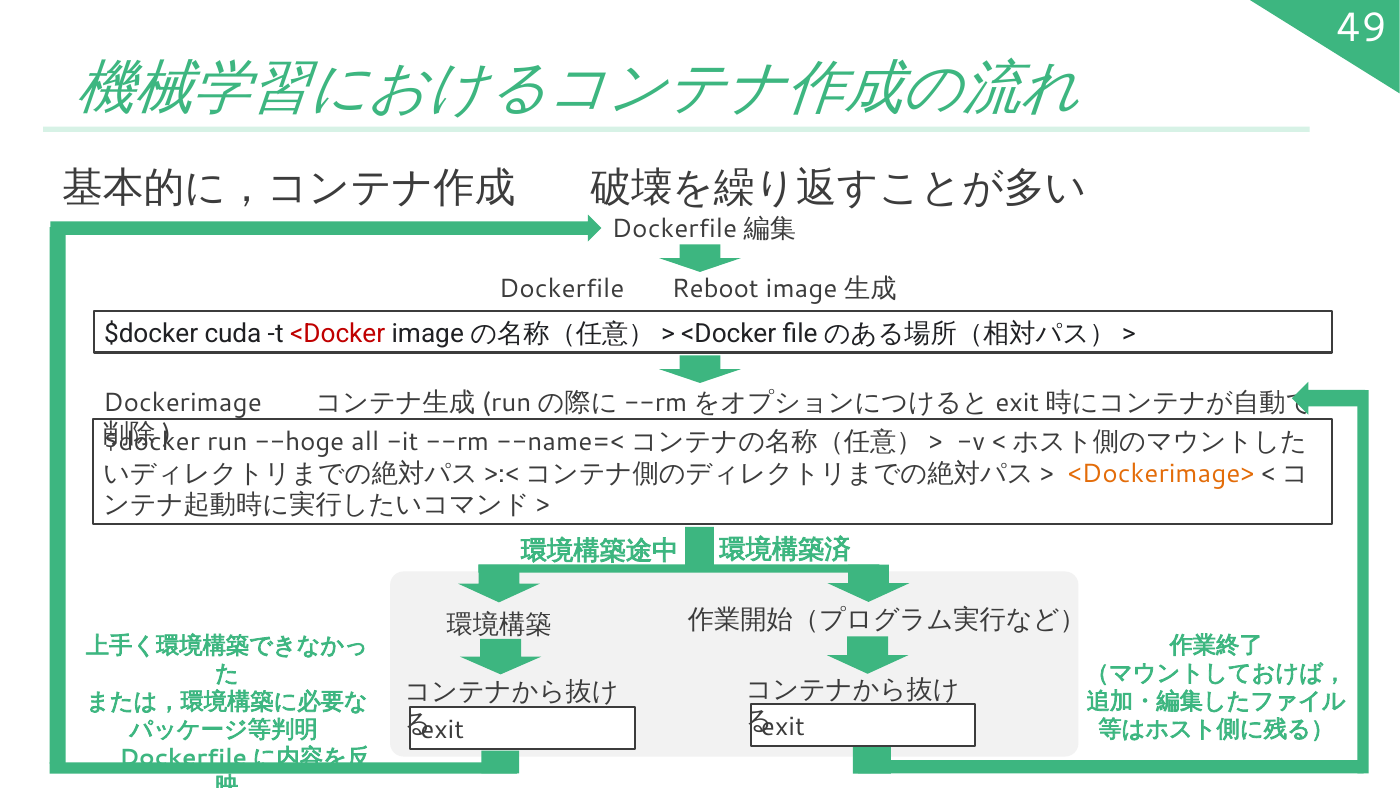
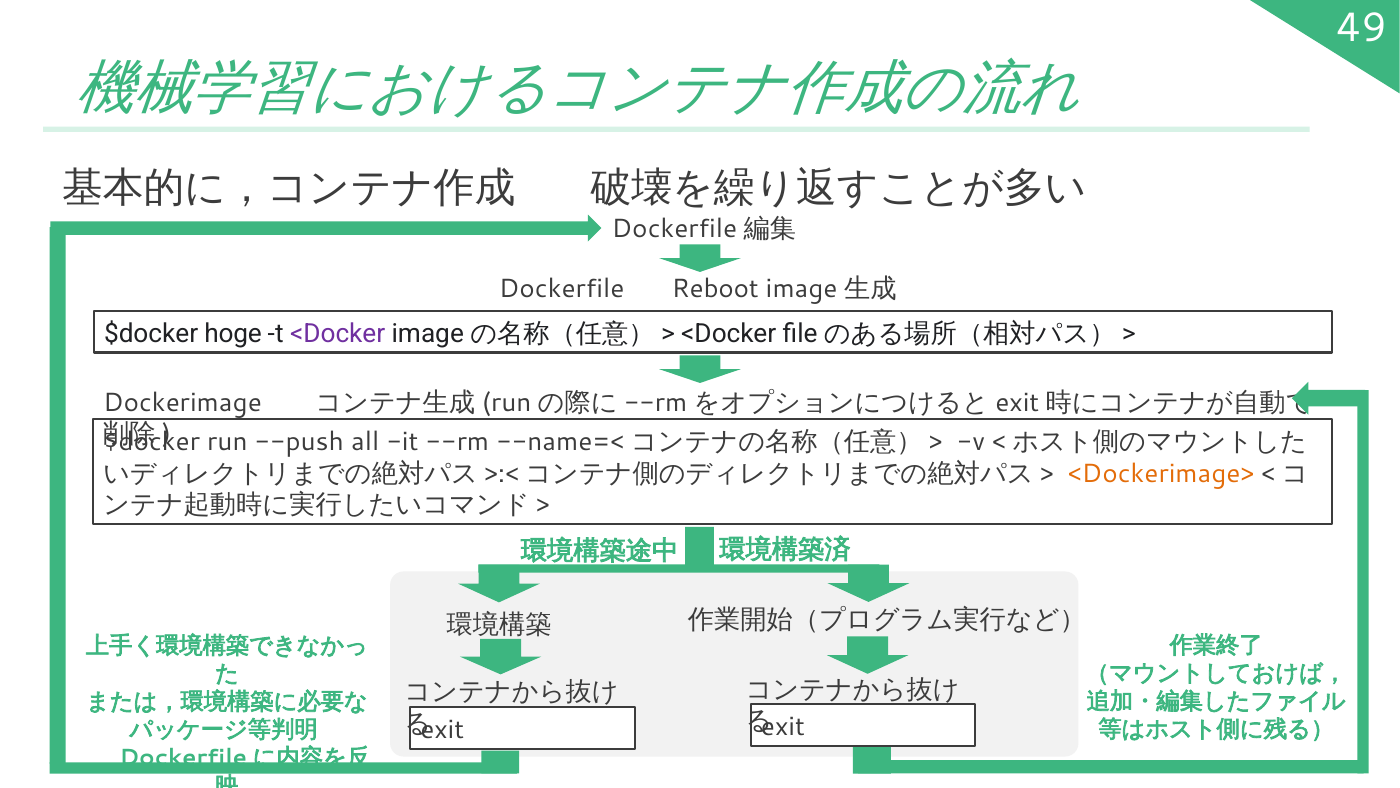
cuda: cuda -> hoge (233, 333)
<Docker colour: red -> purple (338, 333)
--hoge: --hoge -> --push (299, 442)
